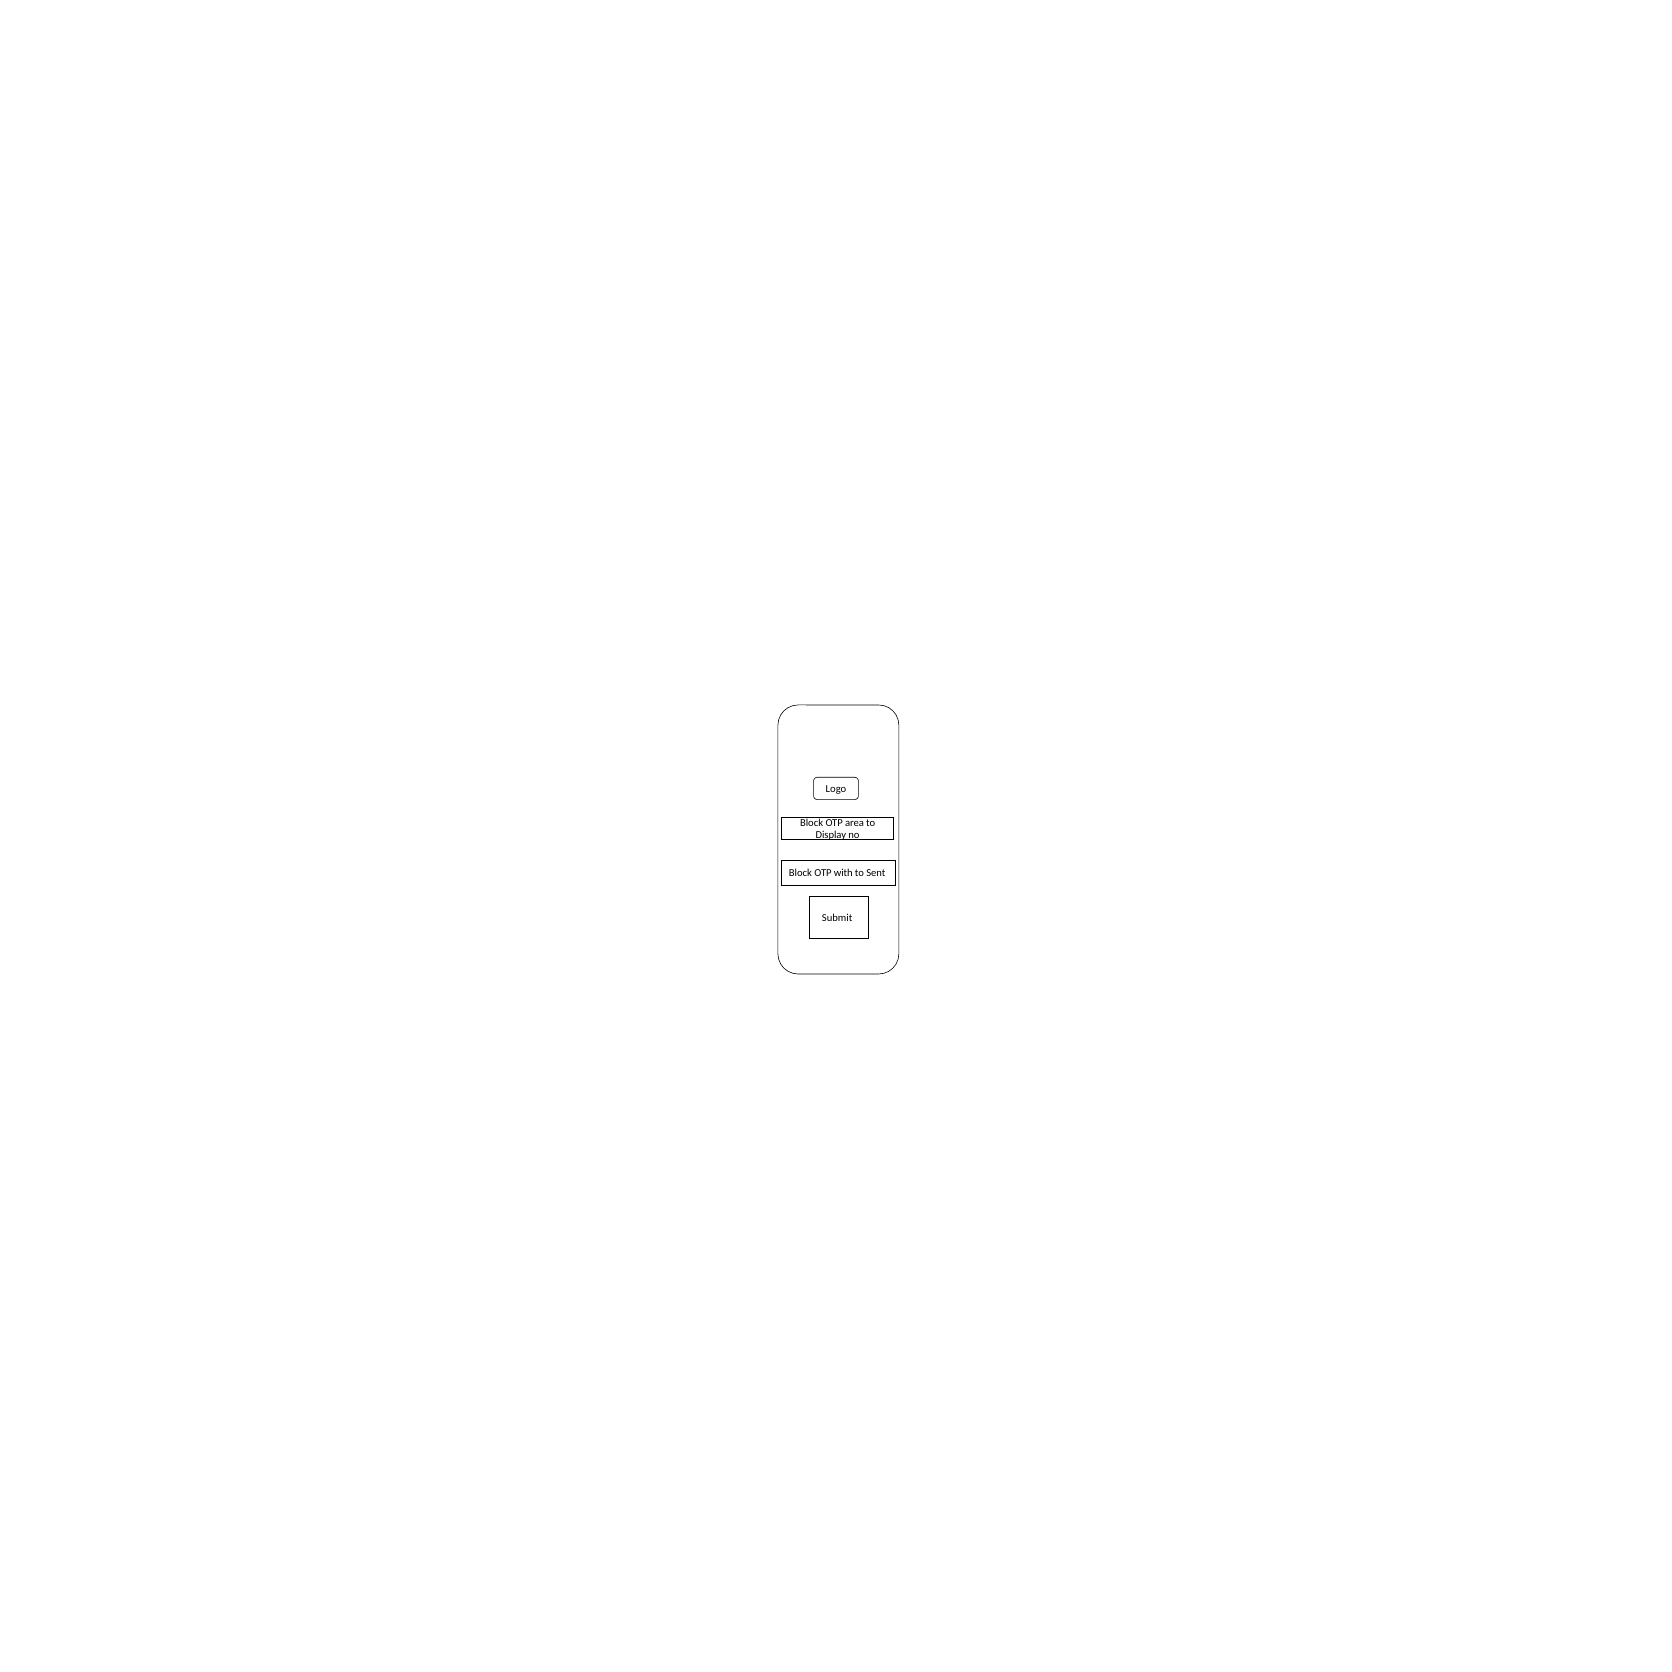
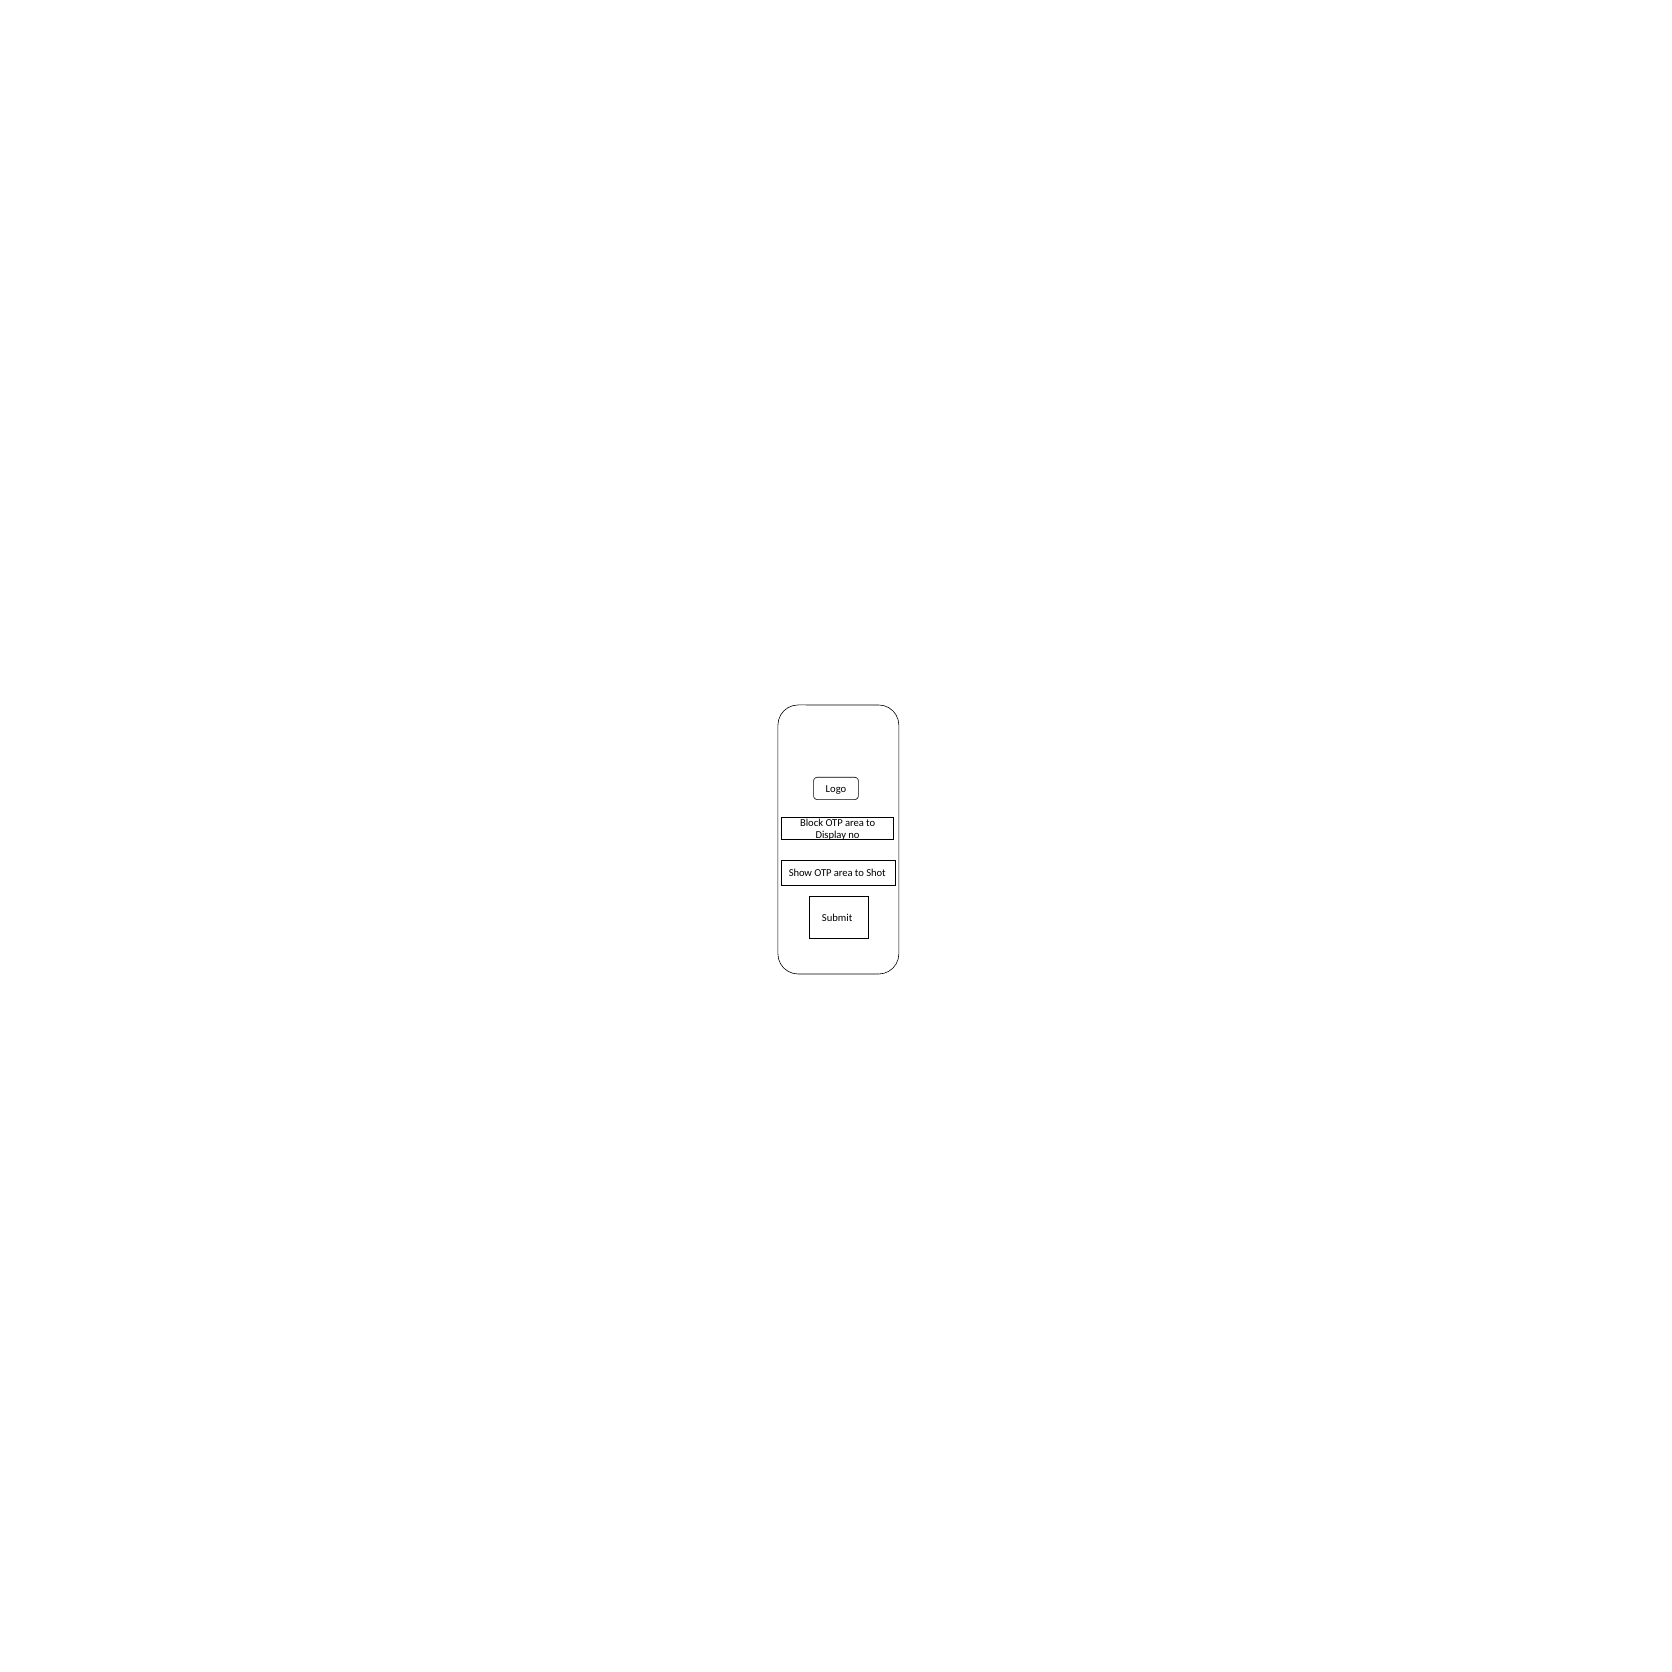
Block: Block -> Show (800, 873)
with: with -> area (843, 873)
Sent: Sent -> Shot (876, 873)
